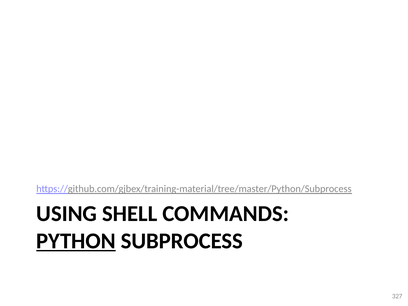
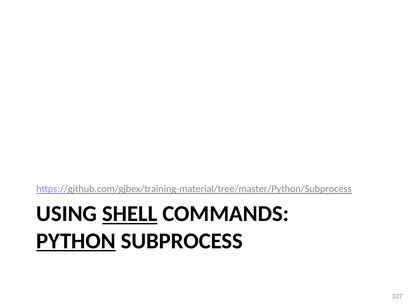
SHELL underline: none -> present (130, 214)
